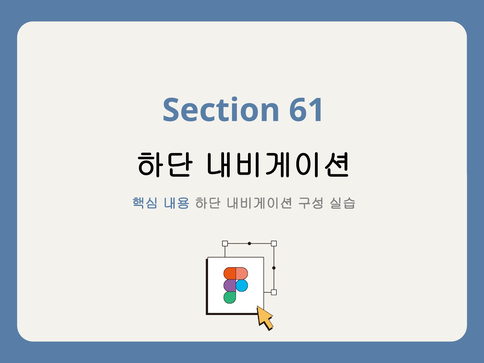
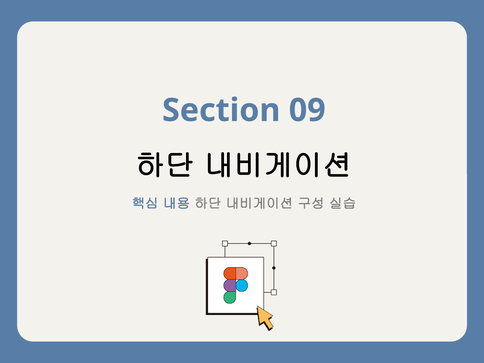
61: 61 -> 09 (307, 110)
